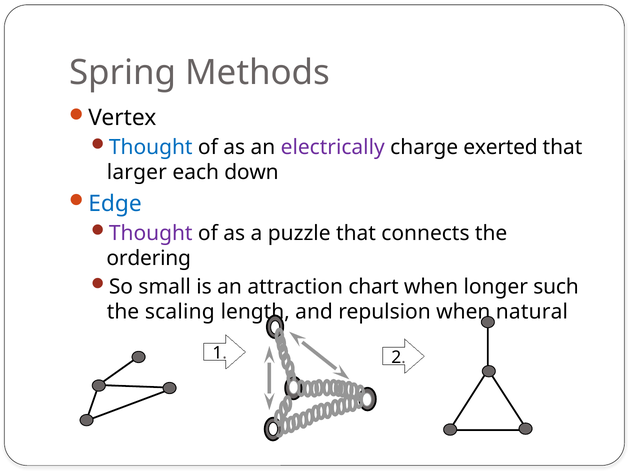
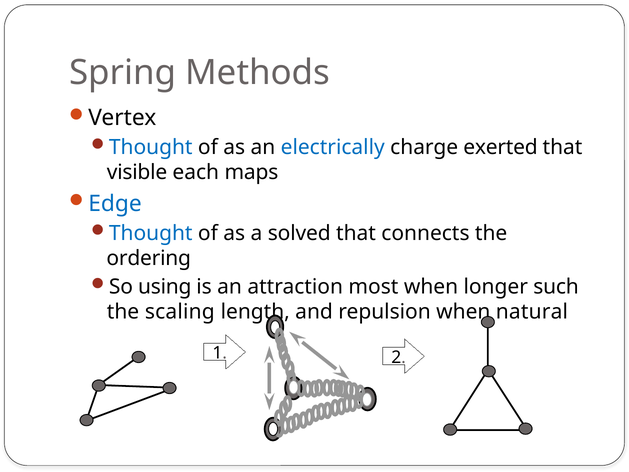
electrically colour: purple -> blue (333, 147)
larger: larger -> visible (137, 172)
down: down -> maps (251, 172)
Thought colour: purple -> blue (151, 233)
puzzle: puzzle -> solved (299, 233)
small: small -> using (165, 287)
chart: chart -> most (373, 287)
